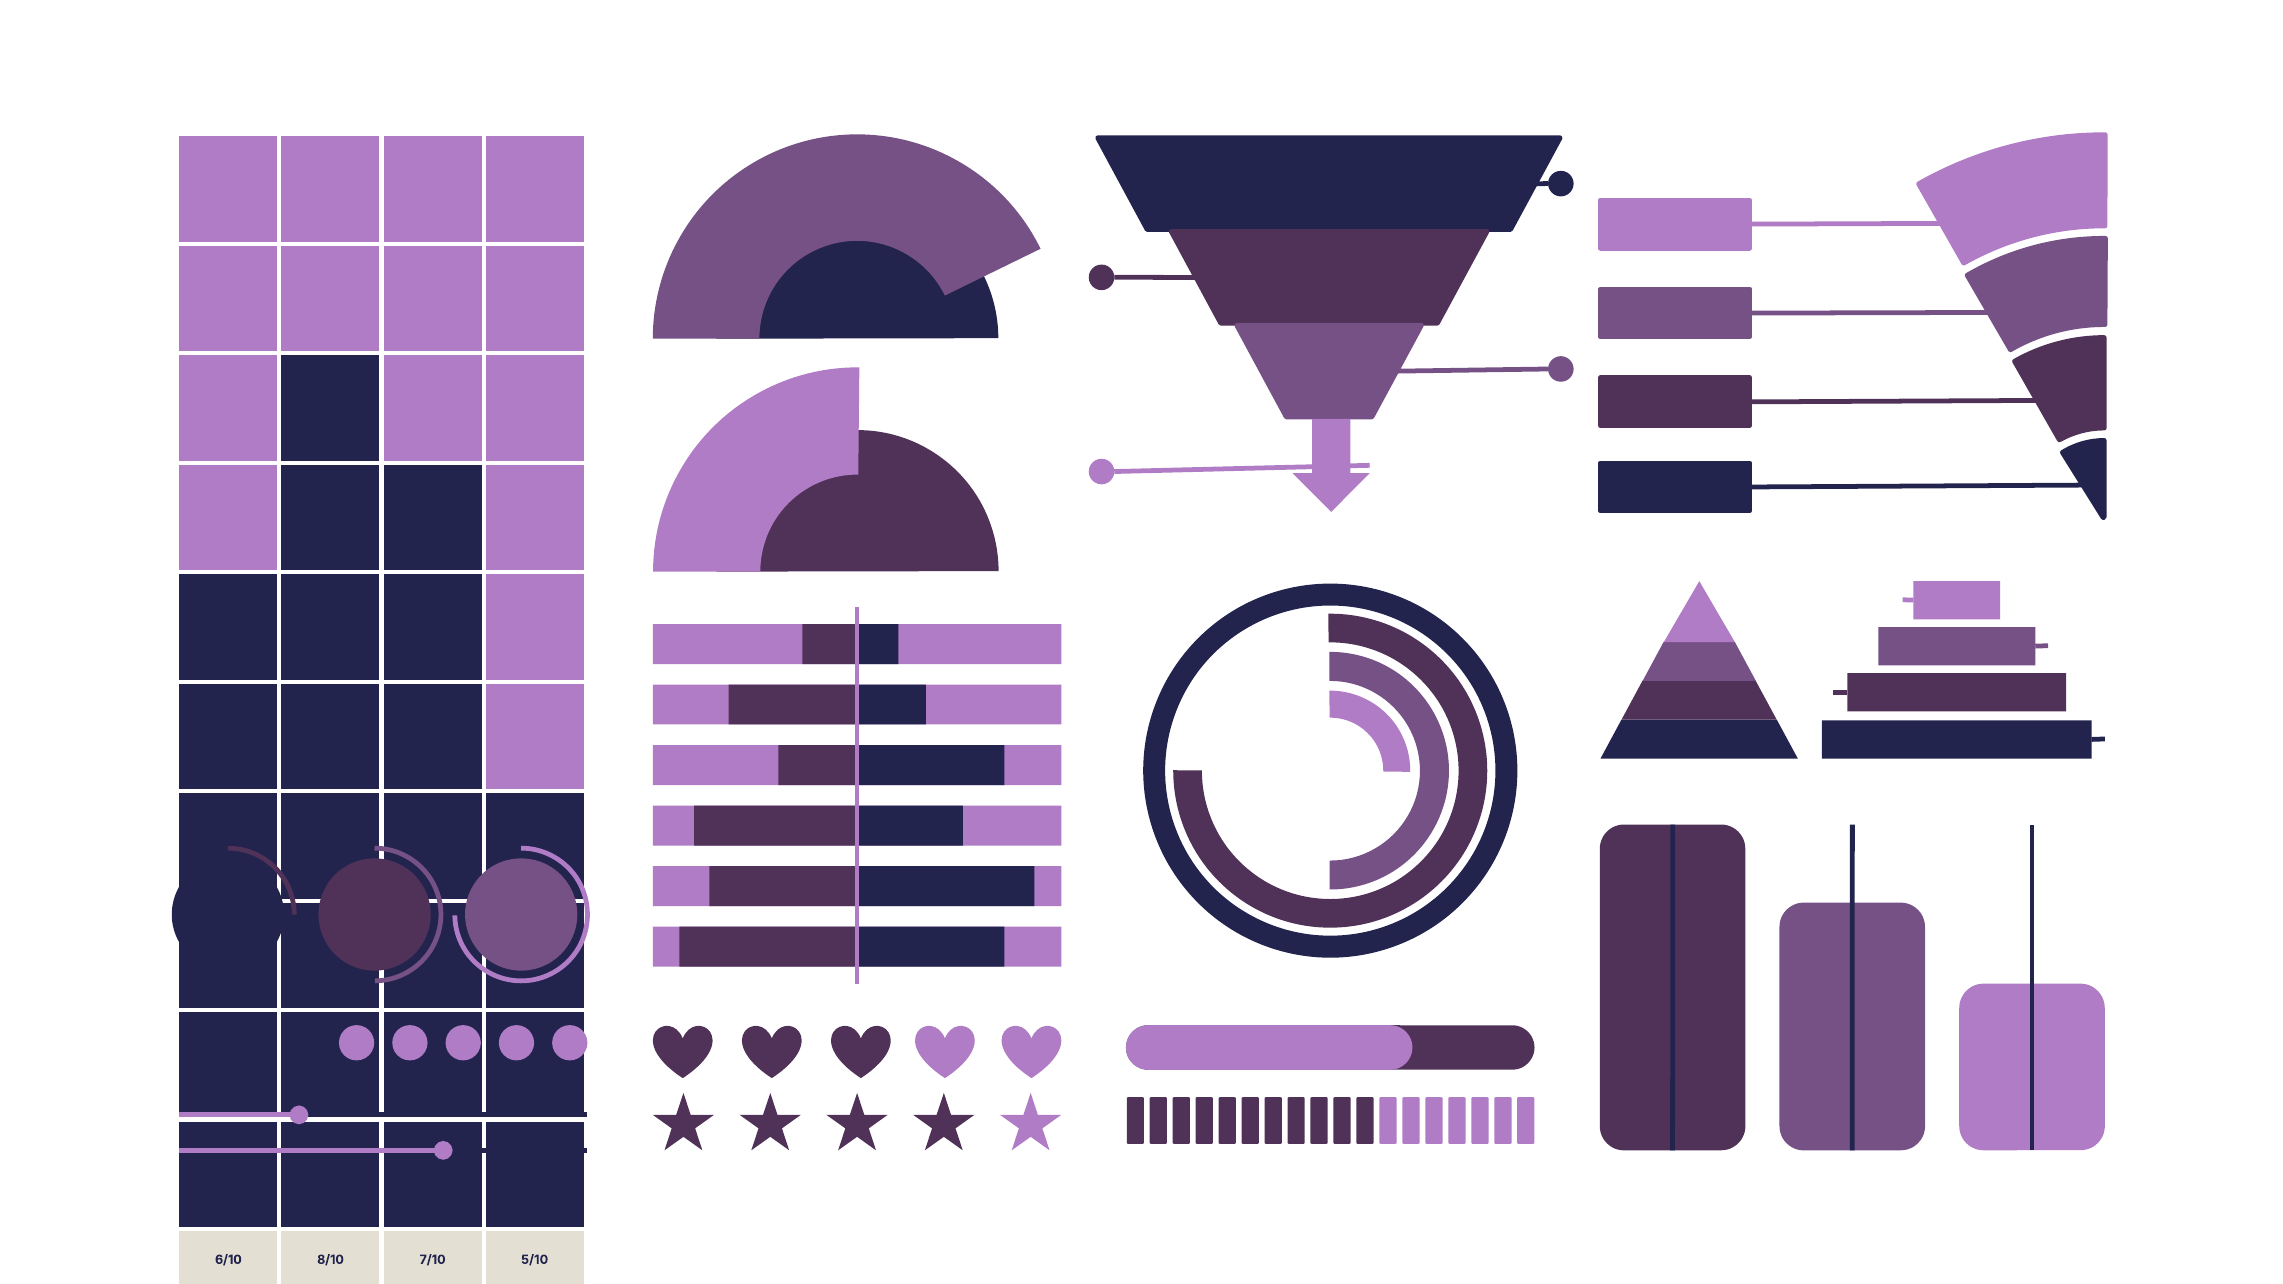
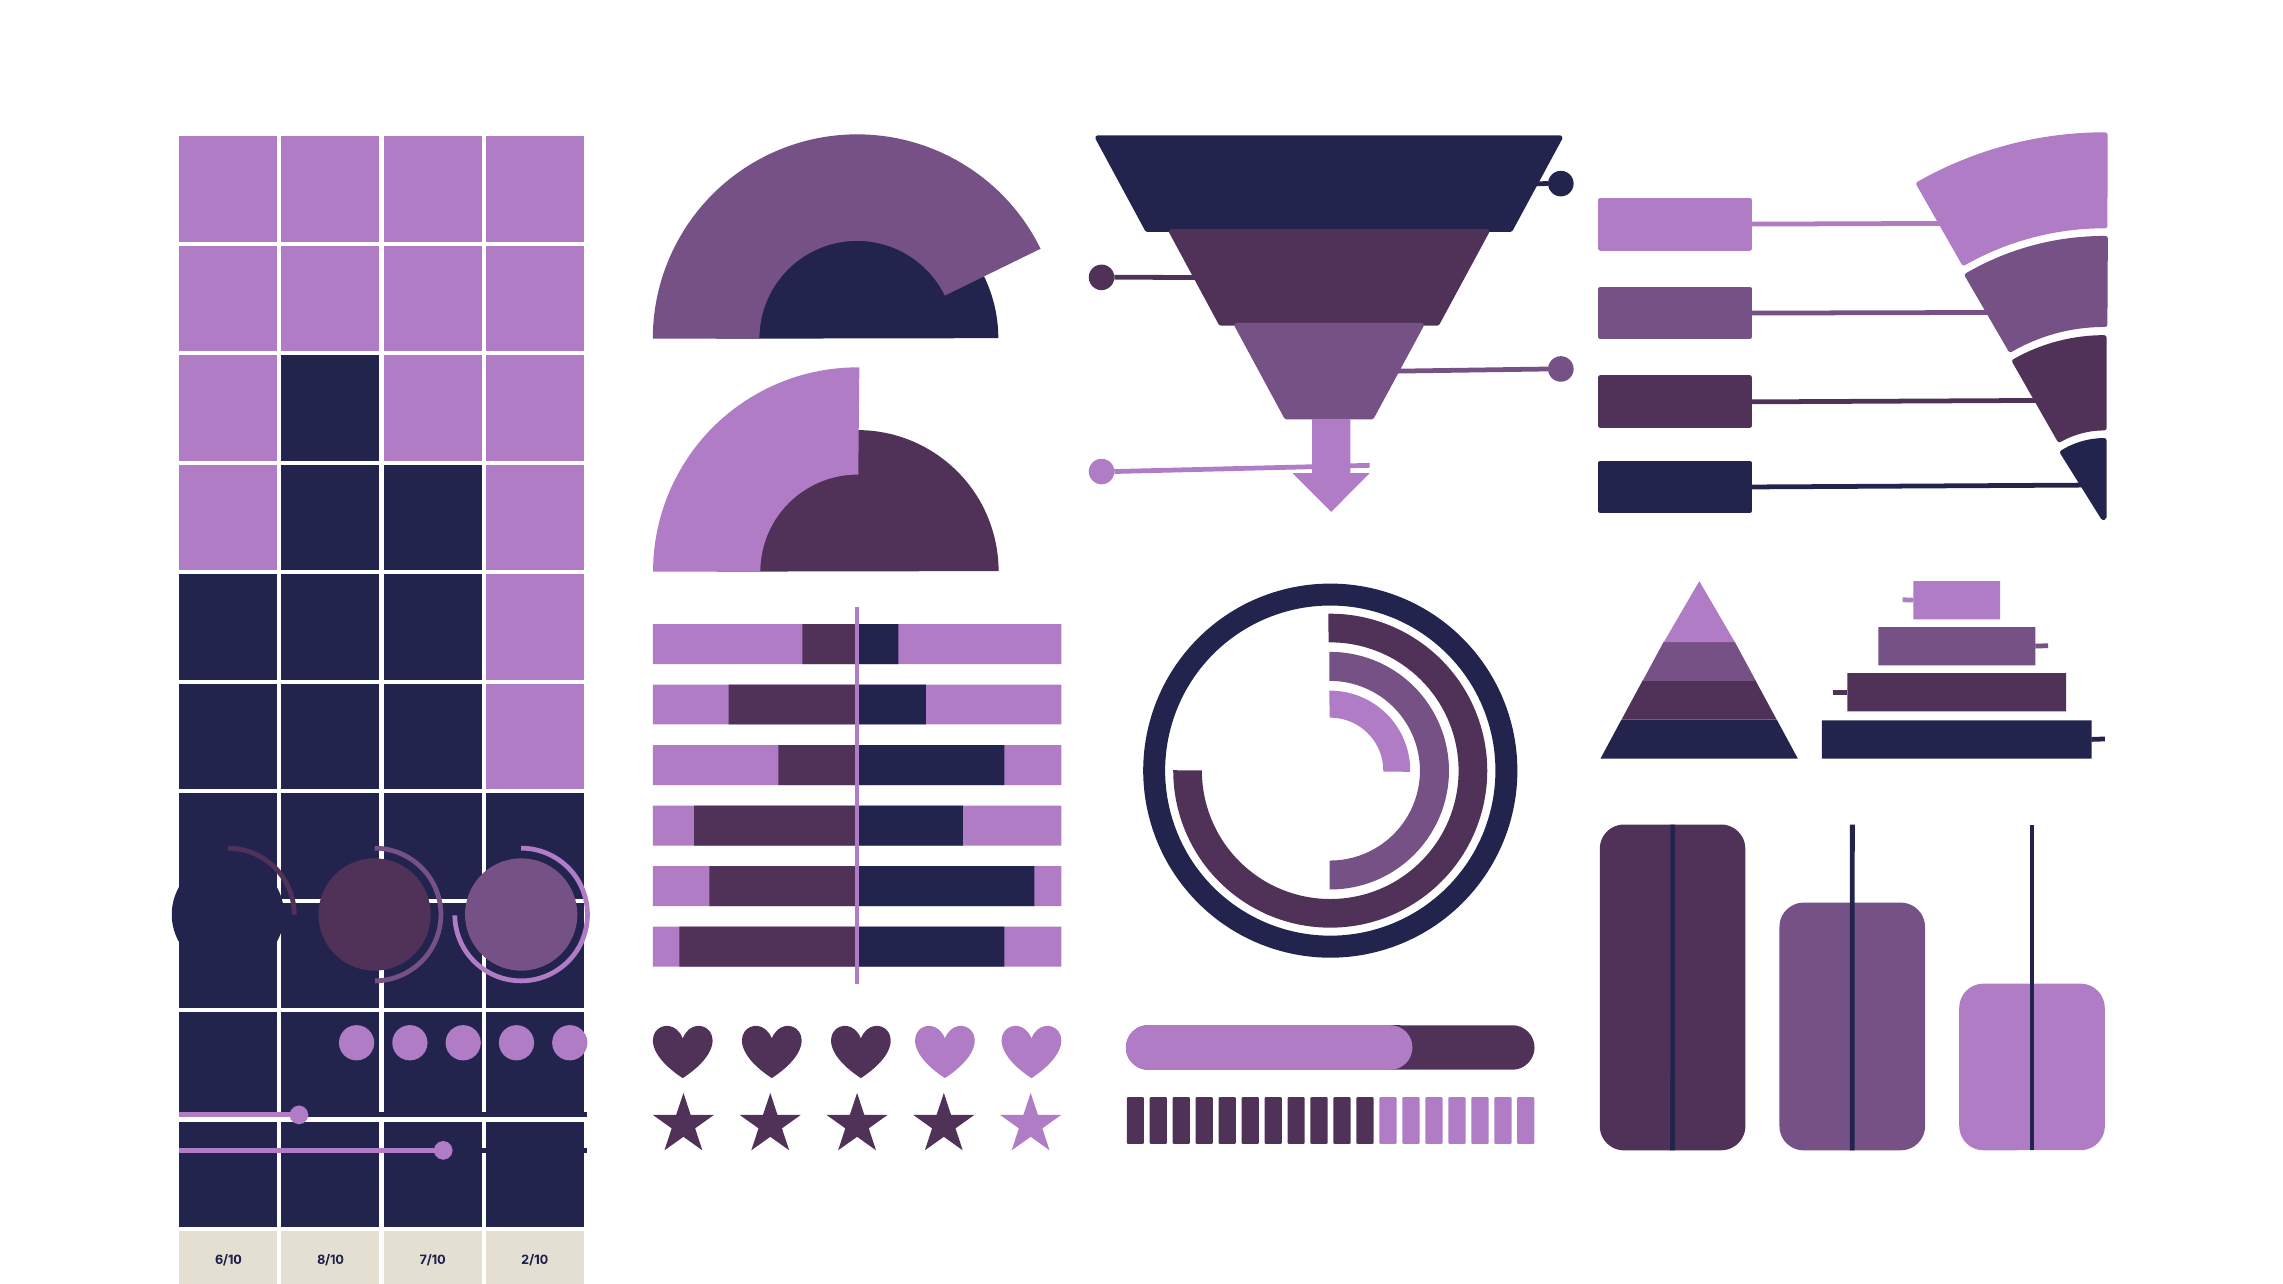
5/10: 5/10 -> 2/10 (535, 1260)
